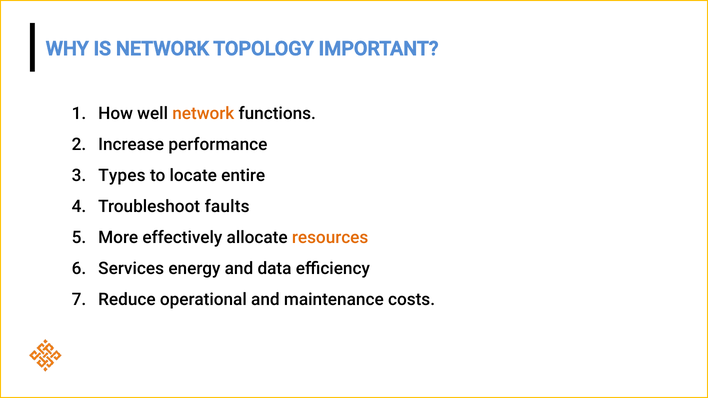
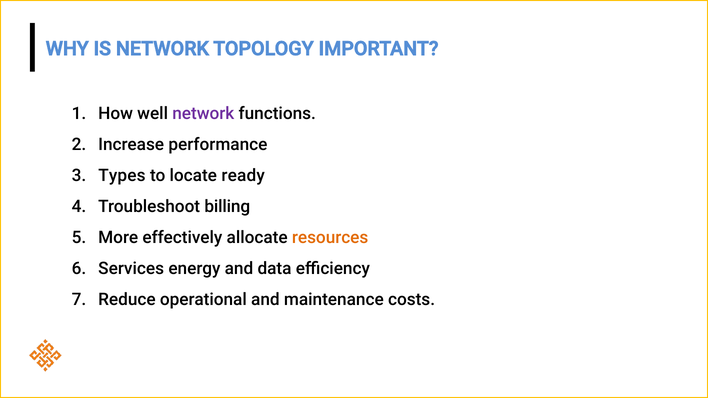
network colour: orange -> purple (203, 114)
entire: entire -> ready (243, 176)
faults: faults -> billing (227, 207)
